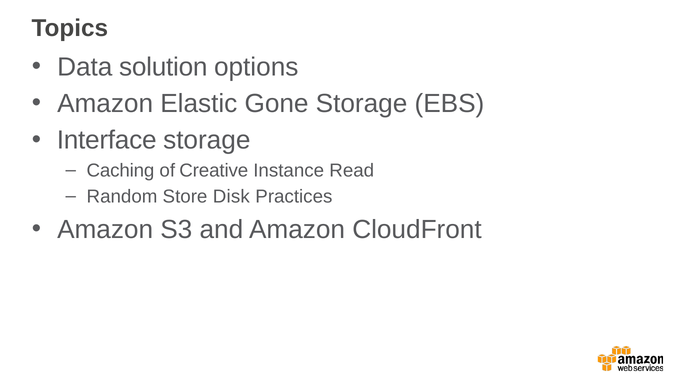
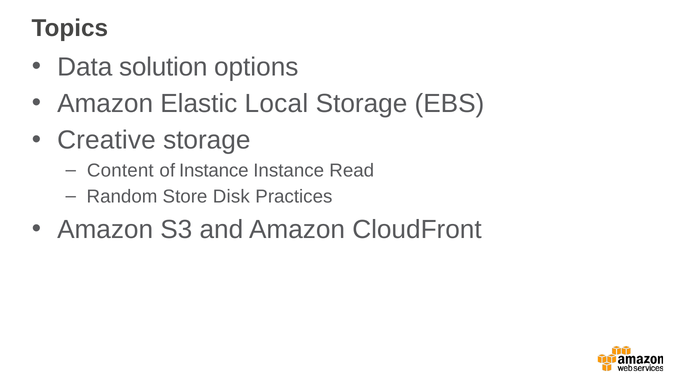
Gone: Gone -> Local (276, 104)
Interface: Interface -> Creative (106, 140)
Caching: Caching -> Content (120, 171)
of Creative: Creative -> Instance (214, 171)
